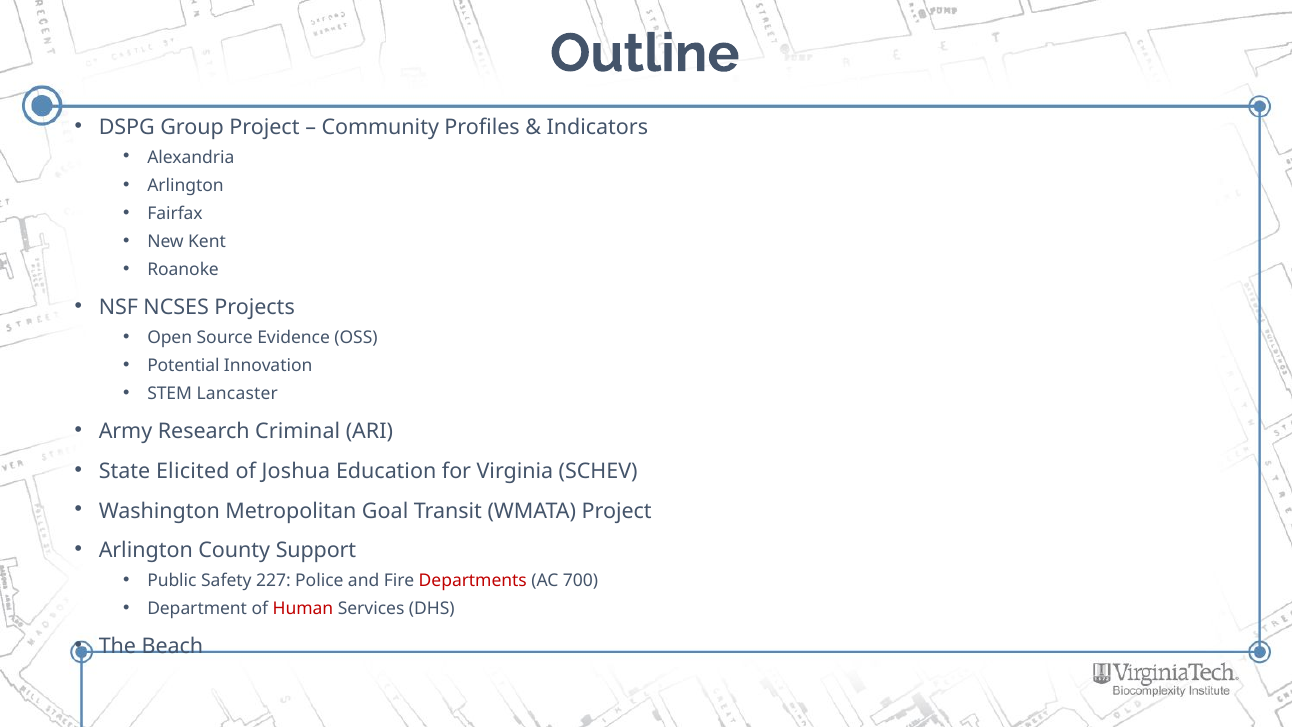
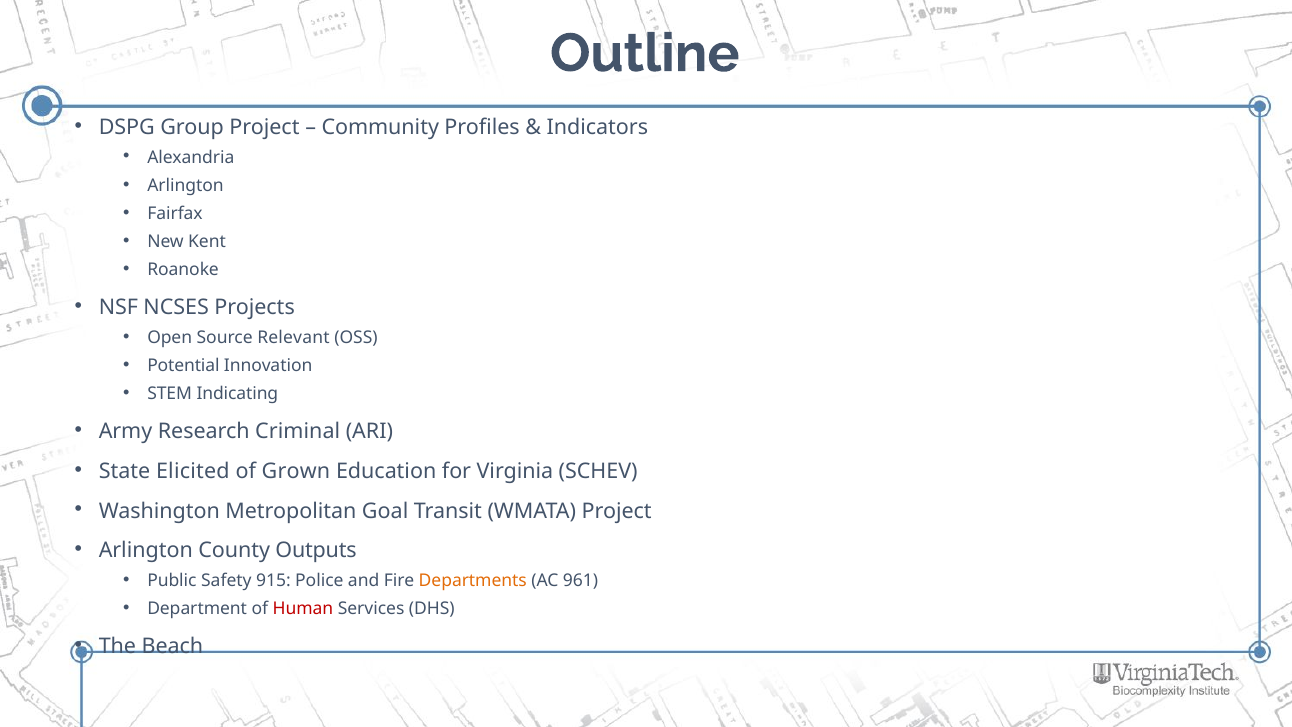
Evidence: Evidence -> Relevant (293, 338)
Lancaster: Lancaster -> Indicating (237, 394)
Joshua: Joshua -> Grown (296, 471)
Support: Support -> Outputs (316, 550)
227: 227 -> 915 (273, 581)
Departments colour: red -> orange (473, 581)
700: 700 -> 961 (581, 581)
